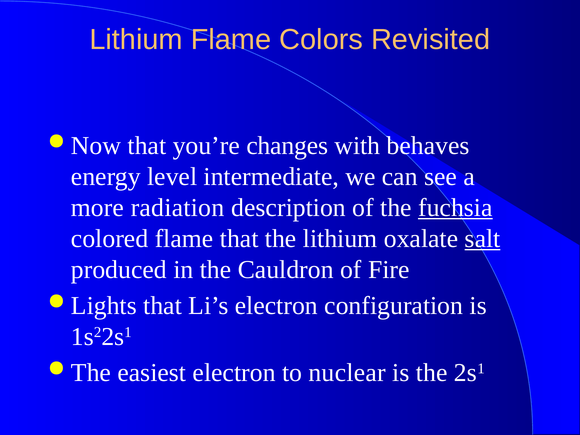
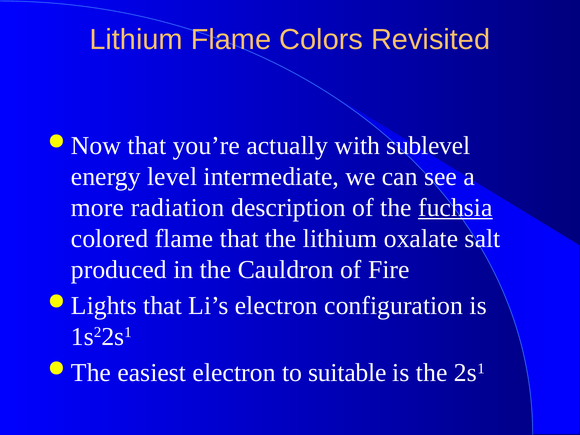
changes: changes -> actually (287, 146)
behaves: behaves -> sublevel (428, 146)
salt underline: present -> none (483, 239)
nuclear: nuclear -> suitable (347, 373)
